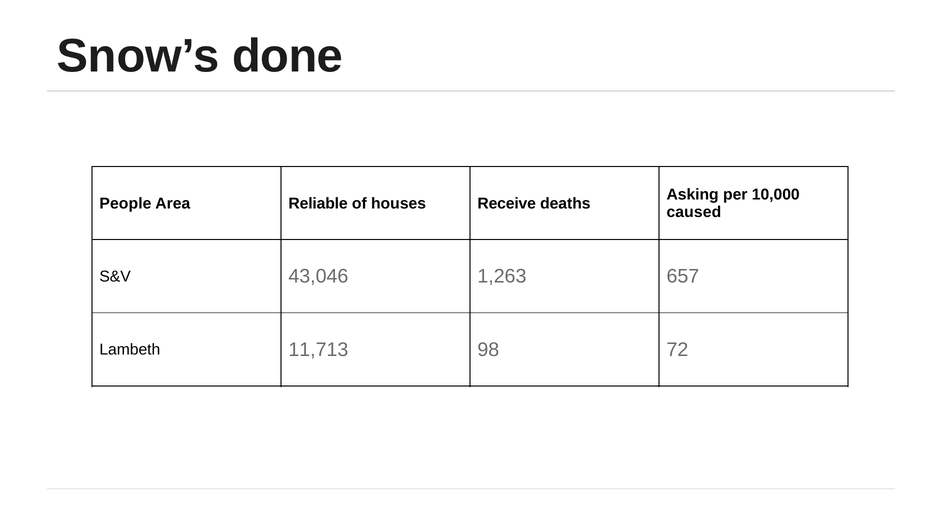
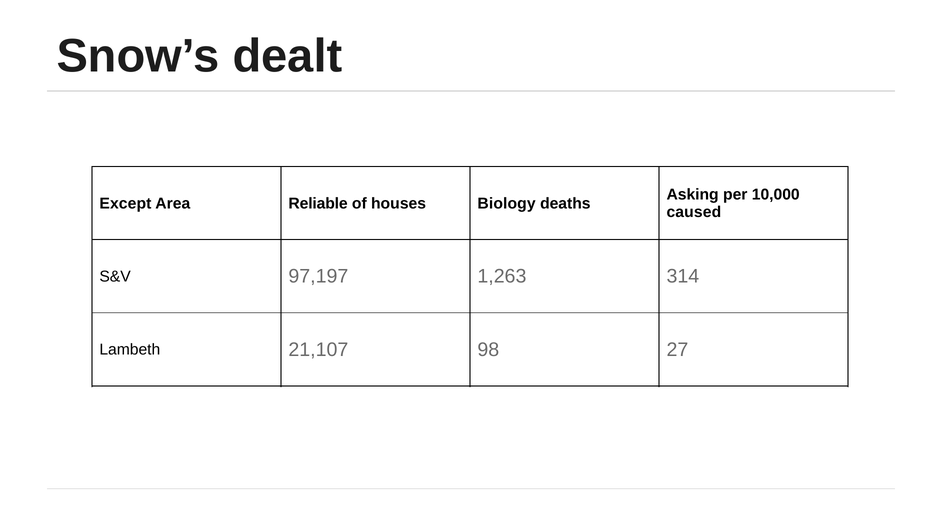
done: done -> dealt (287, 56)
People: People -> Except (125, 203)
Receive: Receive -> Biology (507, 203)
43,046: 43,046 -> 97,197 (318, 276)
657: 657 -> 314 (683, 276)
11,713: 11,713 -> 21,107 (318, 350)
72: 72 -> 27 (677, 350)
